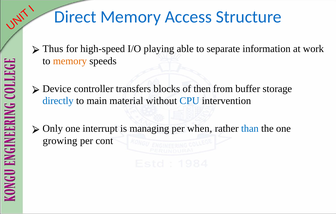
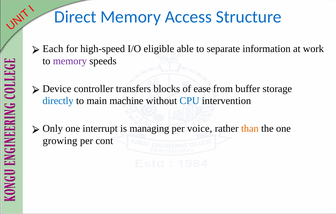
Thus: Thus -> Each (53, 49)
playing: playing -> eligible (159, 49)
memory colour: orange -> purple (70, 61)
then: then -> ease (202, 89)
material: material -> machine (126, 101)
when: when -> voice (200, 128)
than colour: blue -> orange (250, 128)
